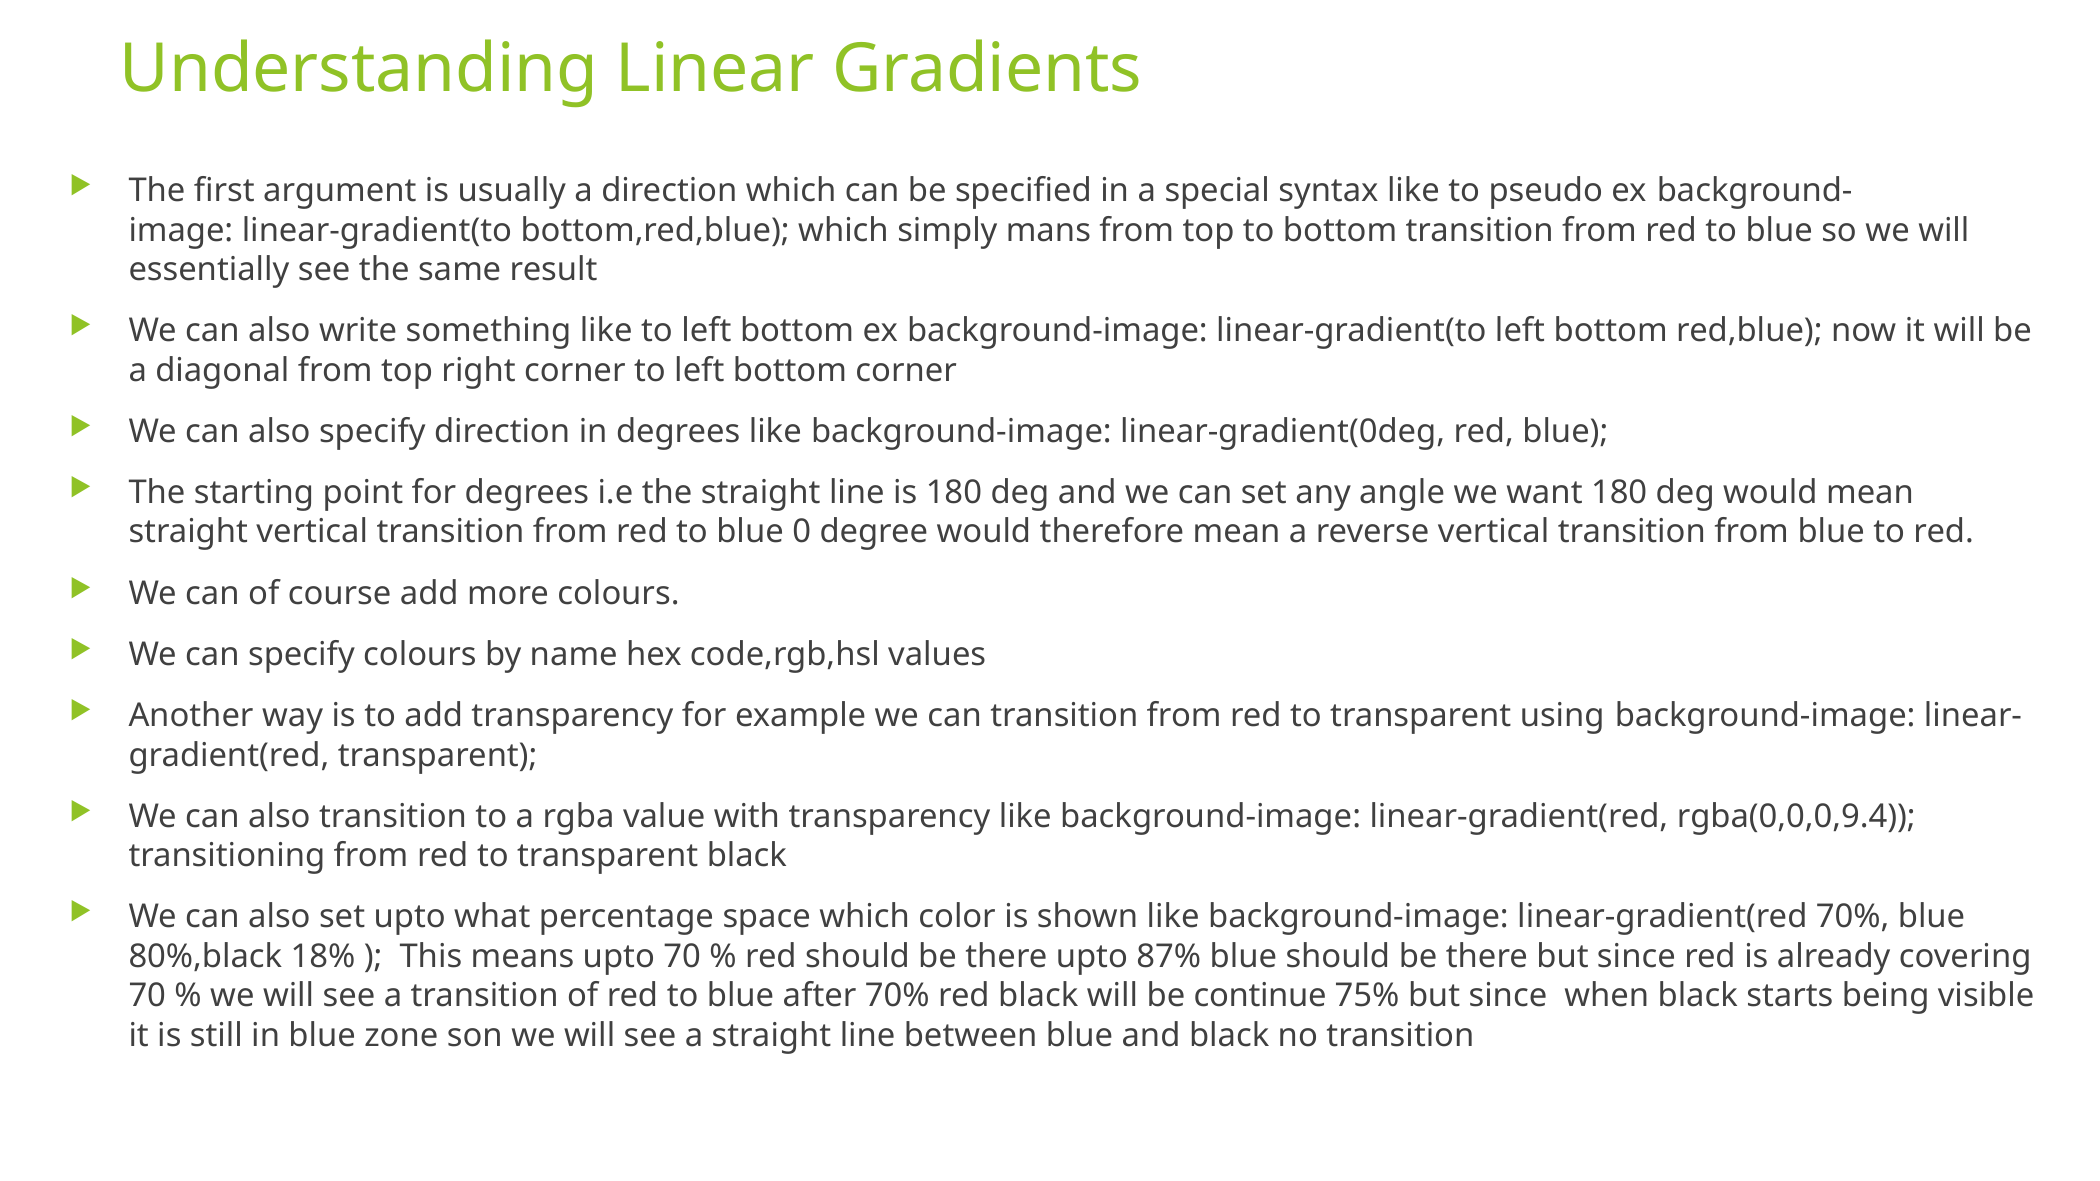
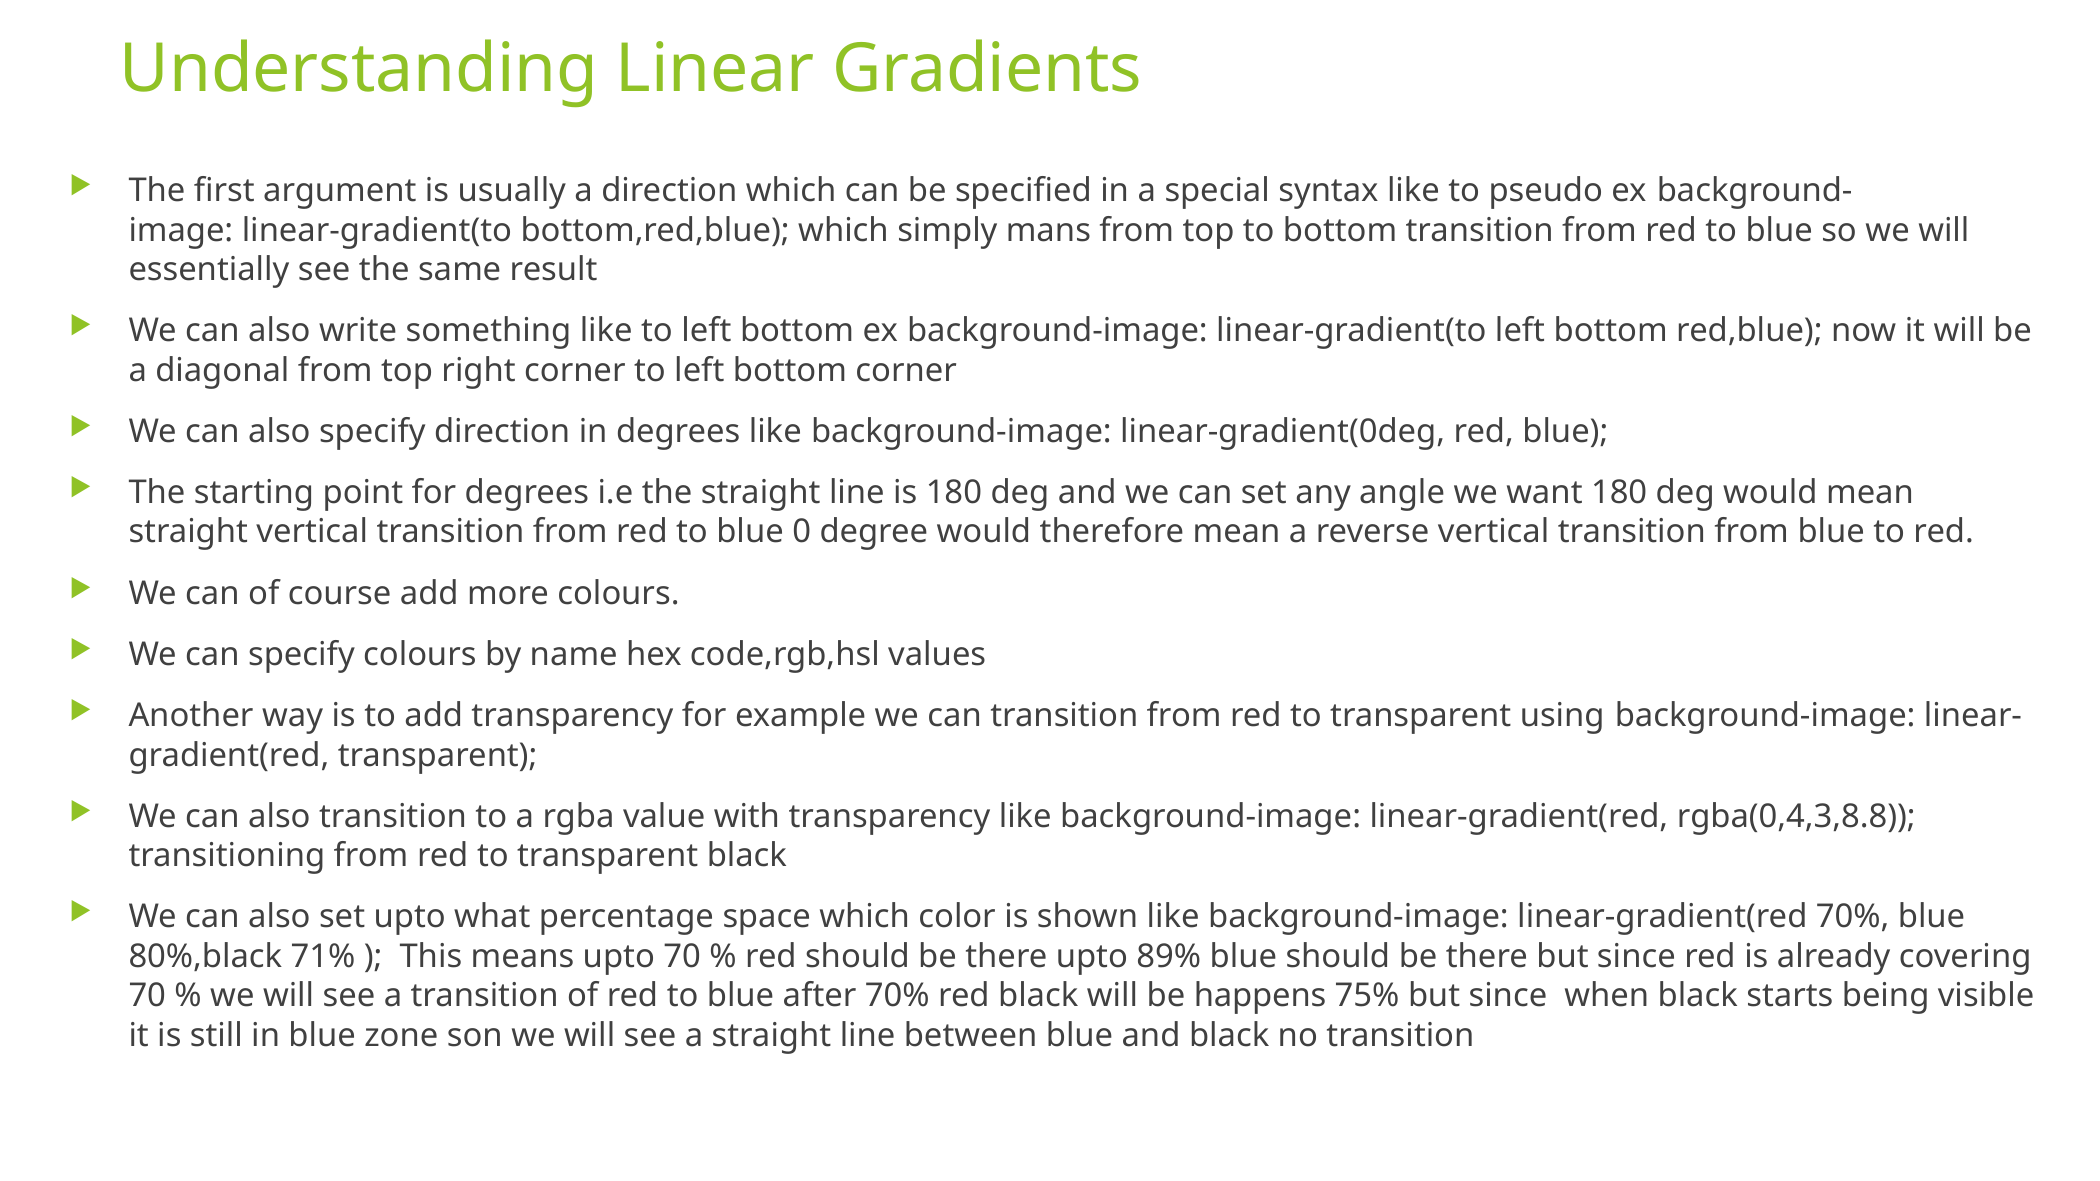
rgba(0,0,0,9.4: rgba(0,0,0,9.4 -> rgba(0,4,3,8.8 (1796, 817)
18%: 18% -> 71% (323, 957)
87%: 87% -> 89% (1169, 957)
continue: continue -> happens (1260, 996)
